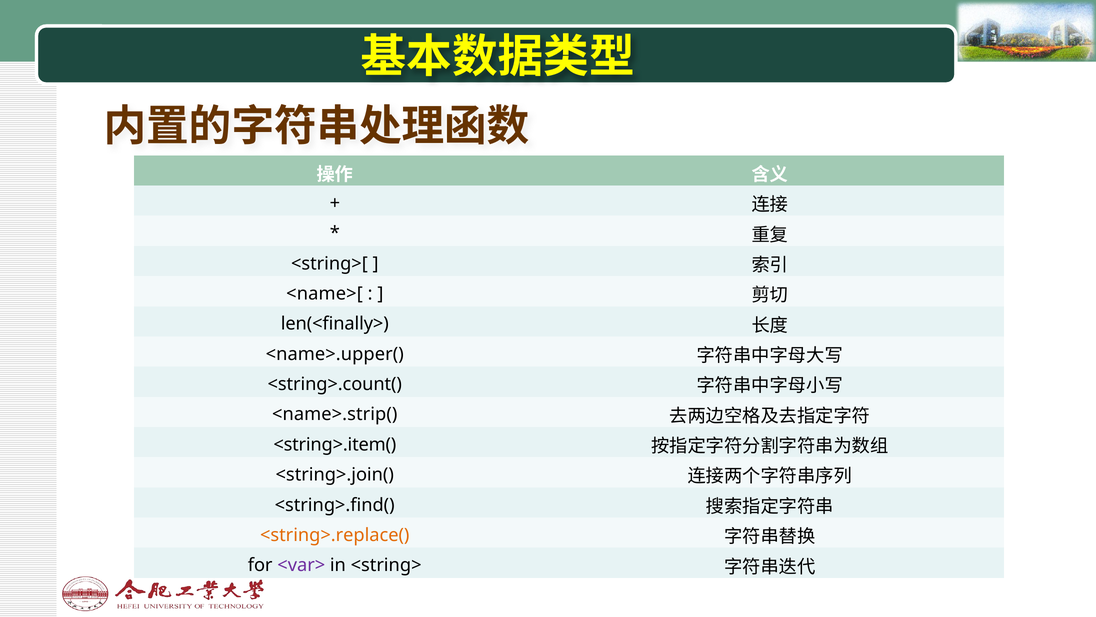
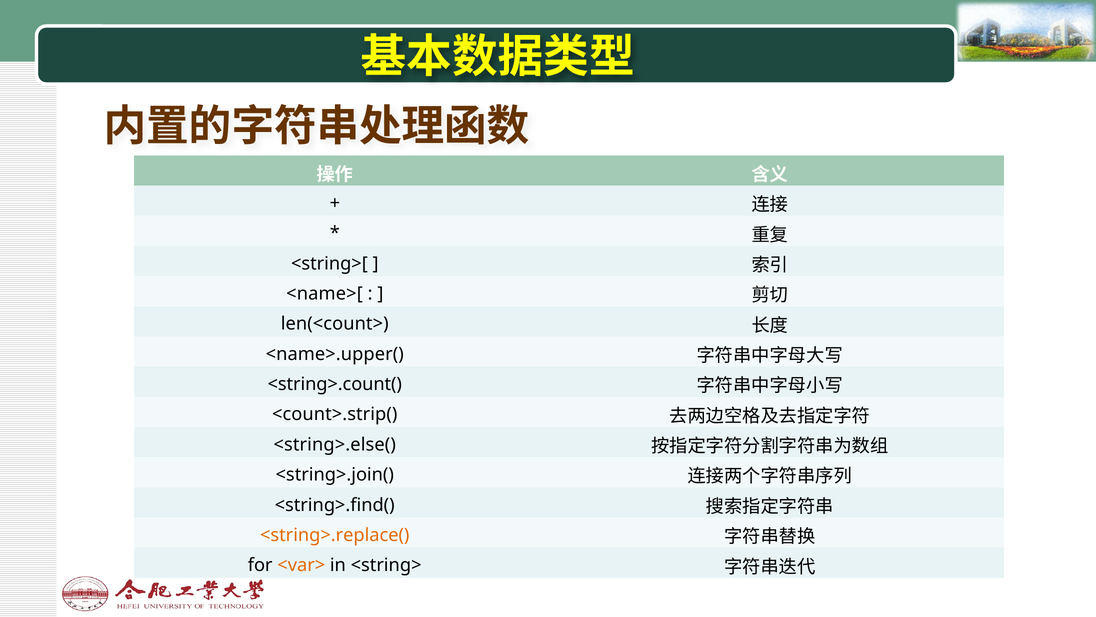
len(<finally>: len(<finally> -> len(<count> (335, 324)
<name>.strip(: <name>.strip( -> <count>.strip( (335, 414)
<string>.item(: <string>.item( -> <string>.else( (335, 444)
<var> colour: purple -> orange (301, 565)
